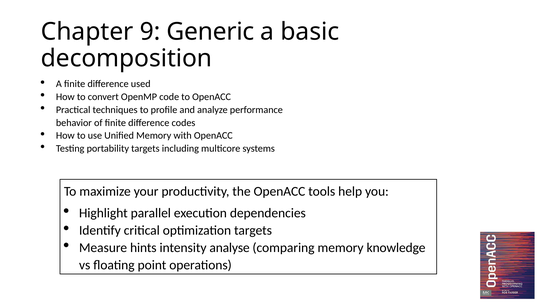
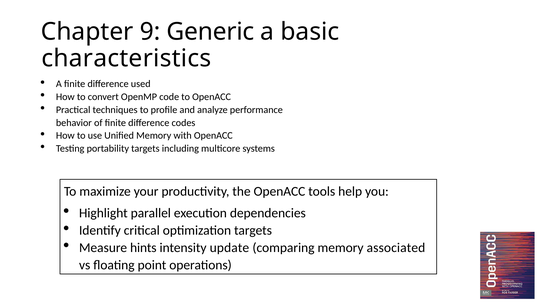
decomposition: decomposition -> characteristics (126, 58)
analyse: analyse -> update (229, 248)
knowledge: knowledge -> associated (396, 248)
